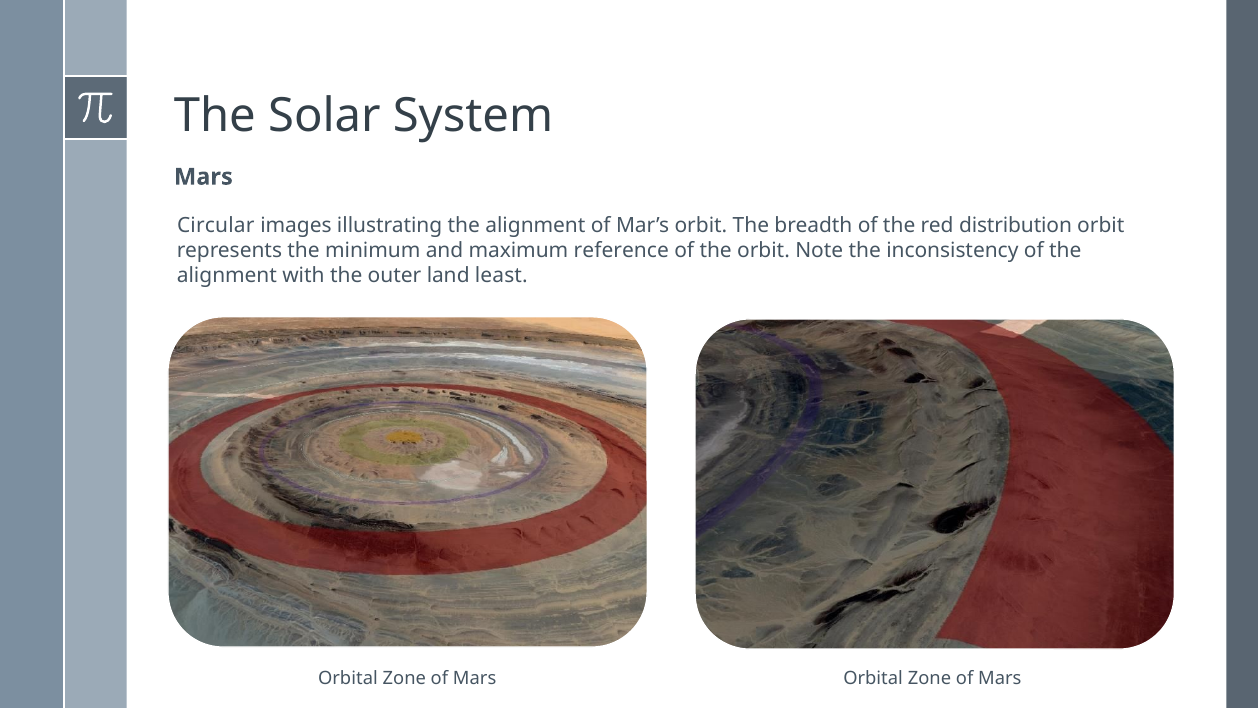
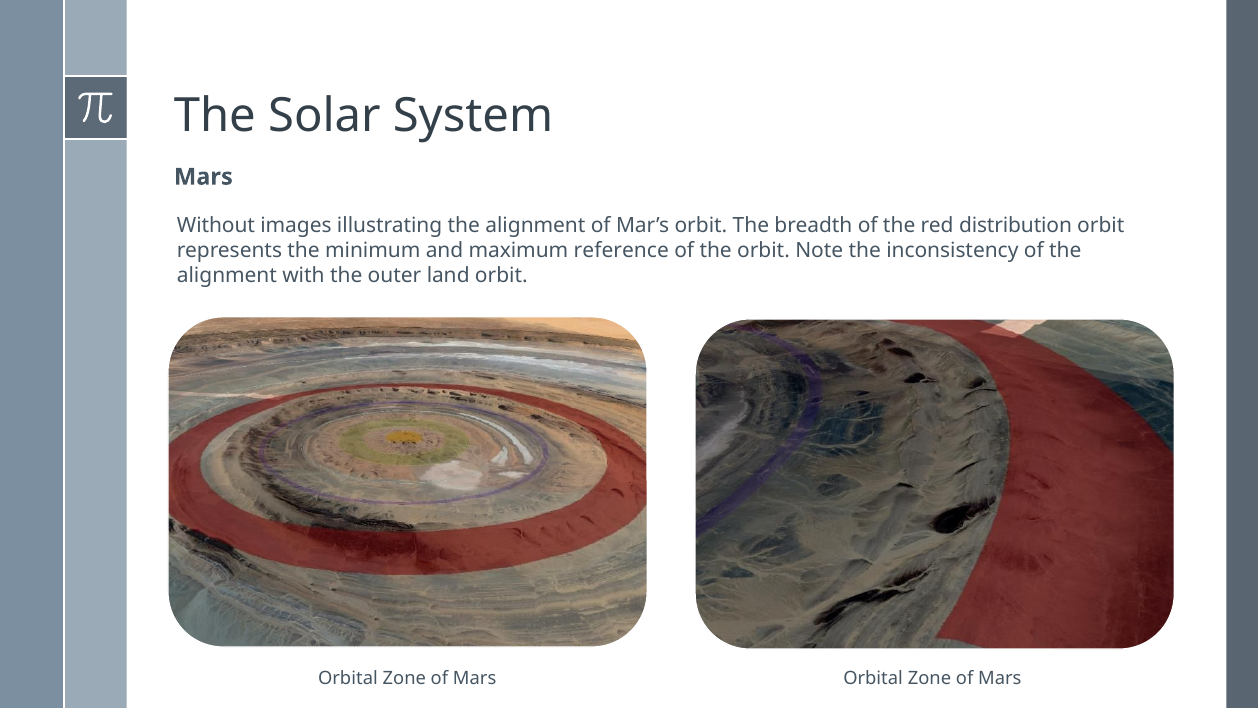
Circular: Circular -> Without (216, 226)
land least: least -> orbit (501, 276)
